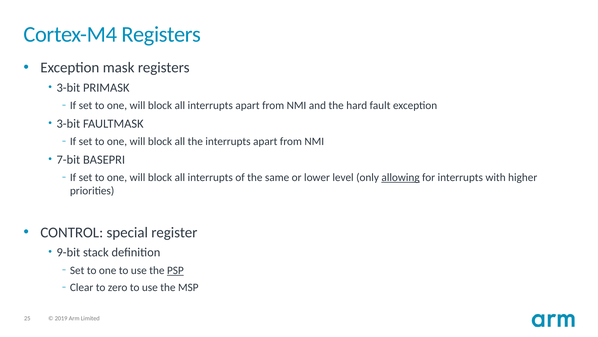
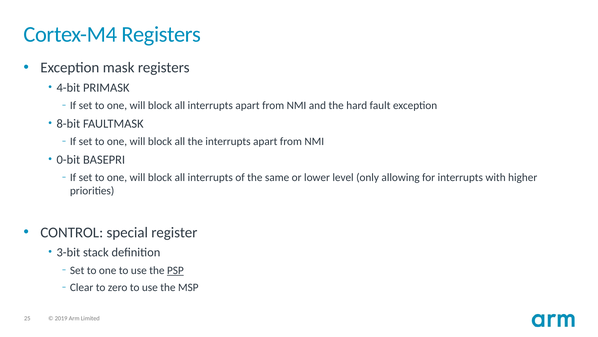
3-bit: 3-bit -> 4-bit (68, 87)
3-bit: 3-bit -> 8-bit (68, 123)
7-bit: 7-bit -> 0-bit (68, 159)
allowing underline: present -> none (401, 177)
9-bit: 9-bit -> 3-bit (68, 252)
